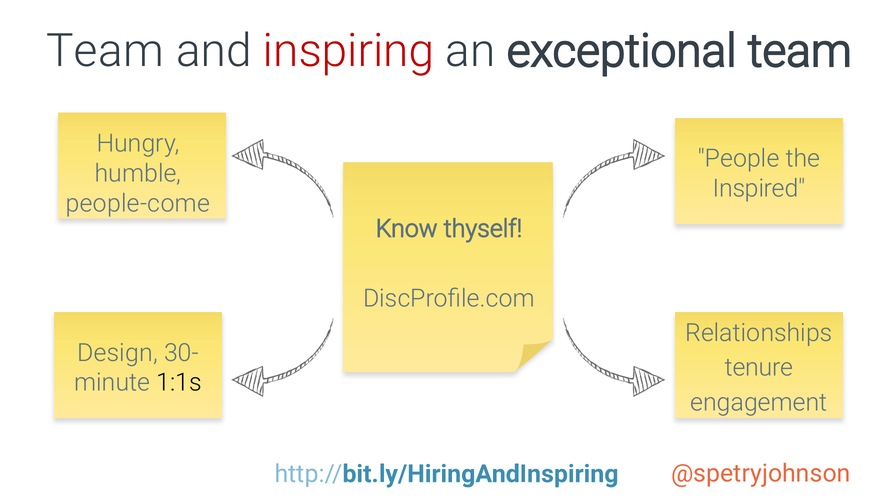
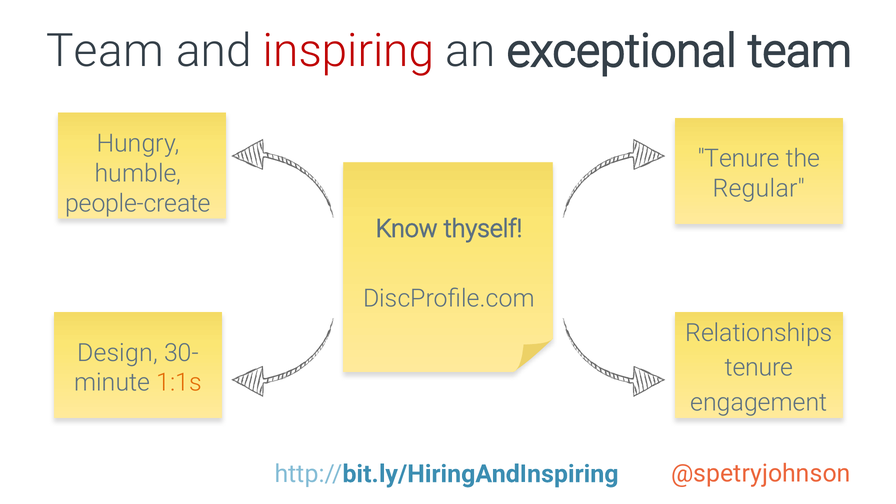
People: People -> Tenure (739, 159)
Inspired: Inspired -> Regular (759, 189)
people-come: people-come -> people-create (138, 204)
1:1s colour: black -> orange (179, 383)
